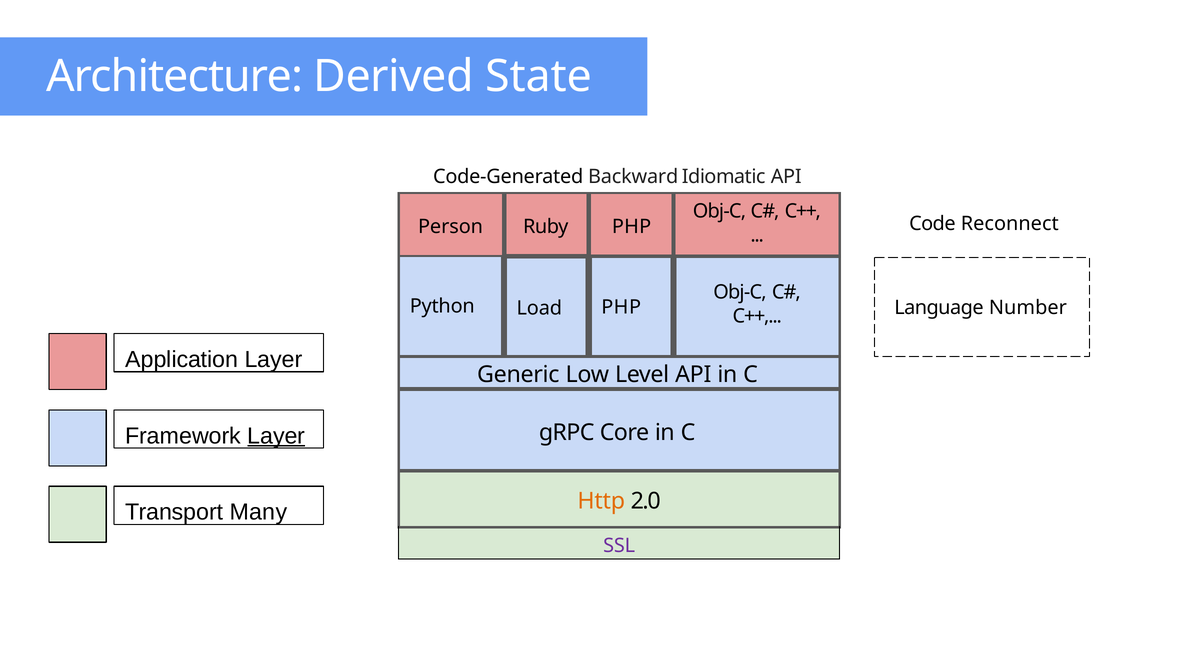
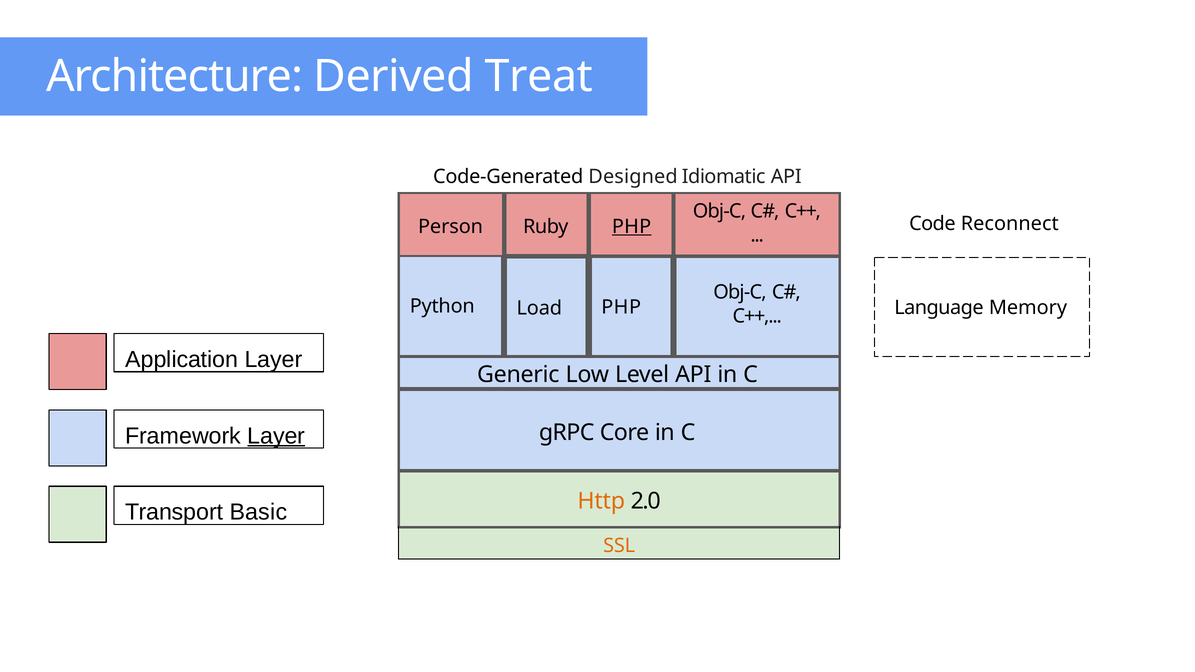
State: State -> Treat (539, 77)
Backward: Backward -> Designed (633, 177)
PHP underline: none -> present (632, 227)
Number: Number -> Memory (1028, 308)
Many: Many -> Basic (258, 512)
SSL colour: purple -> orange (619, 546)
